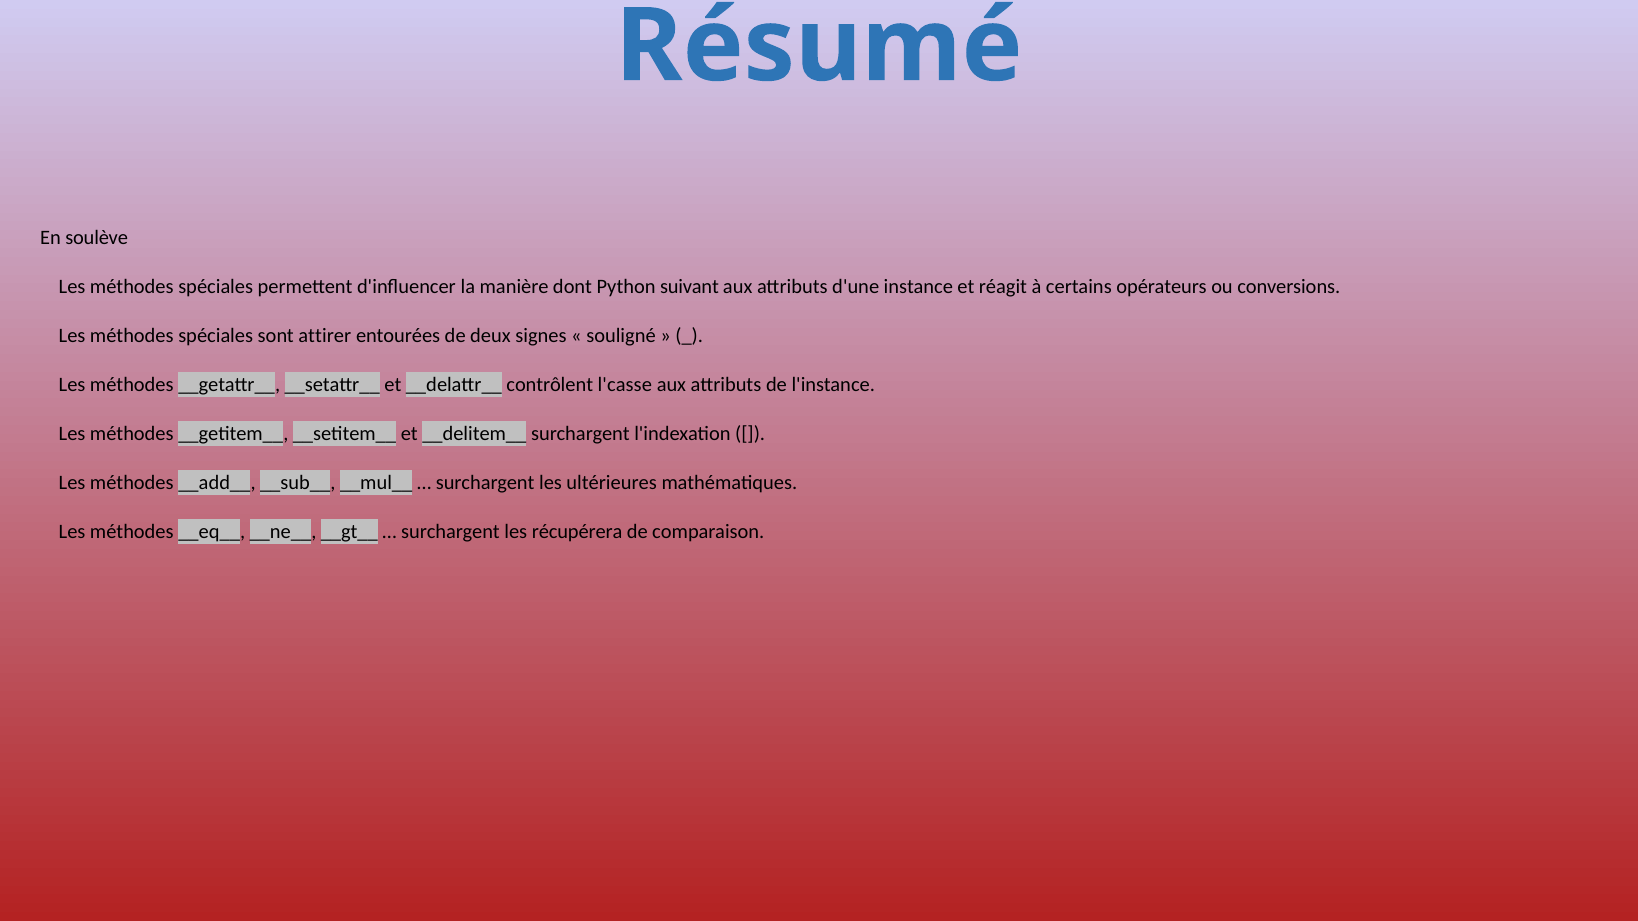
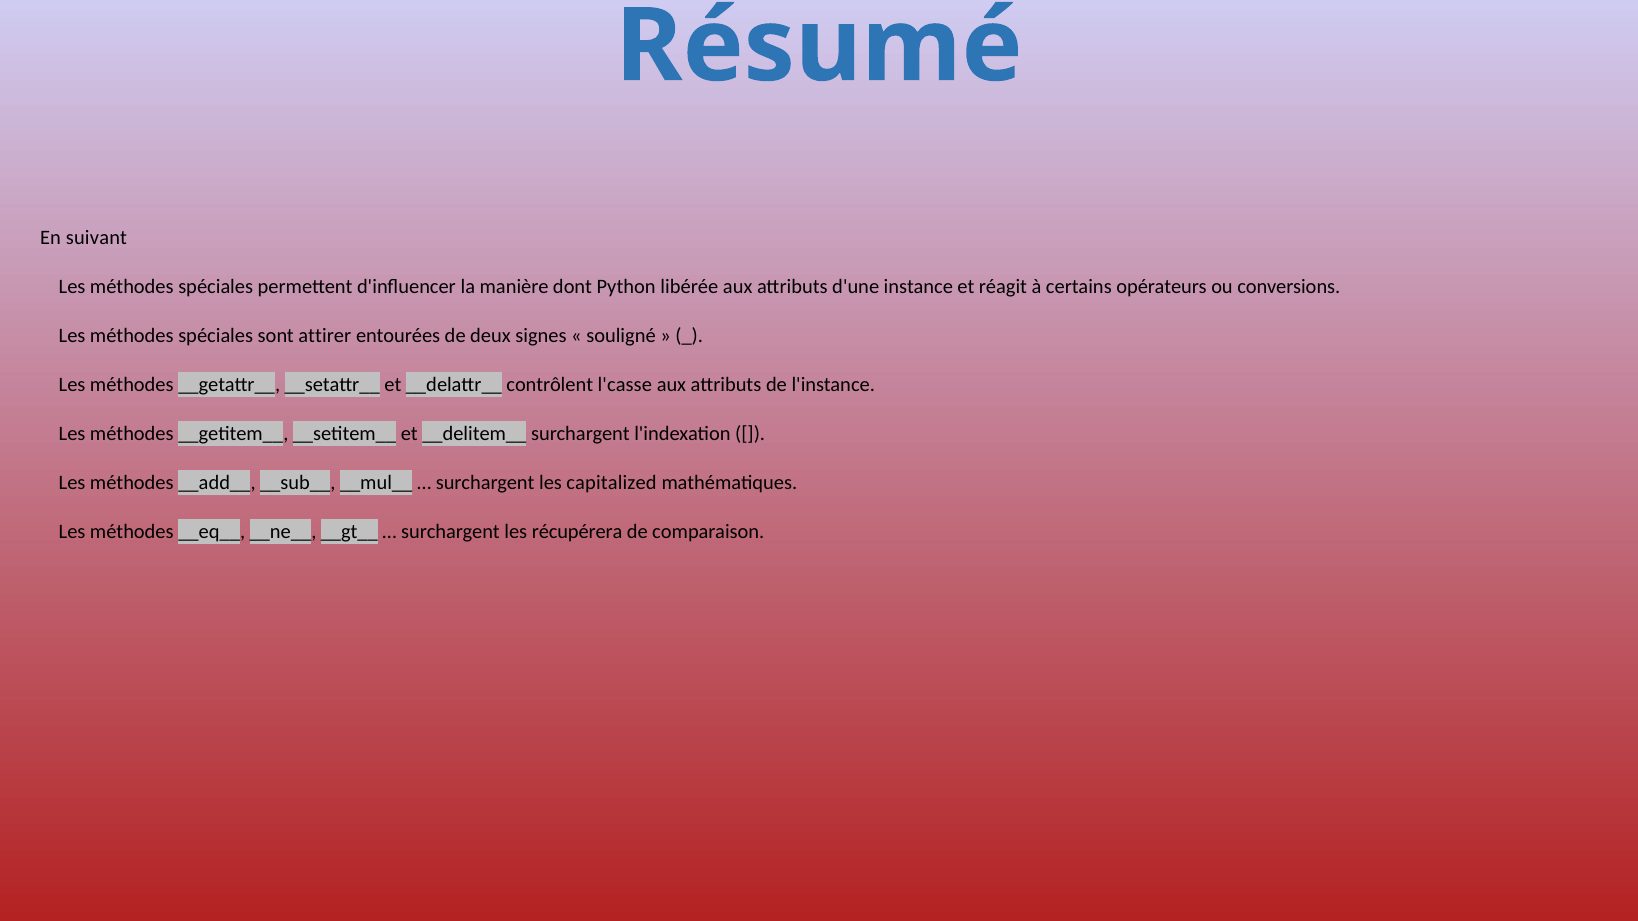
soulève: soulève -> suivant (96, 237)
suivant: suivant -> libérée (689, 287)
ultérieures: ultérieures -> capitalized (612, 483)
